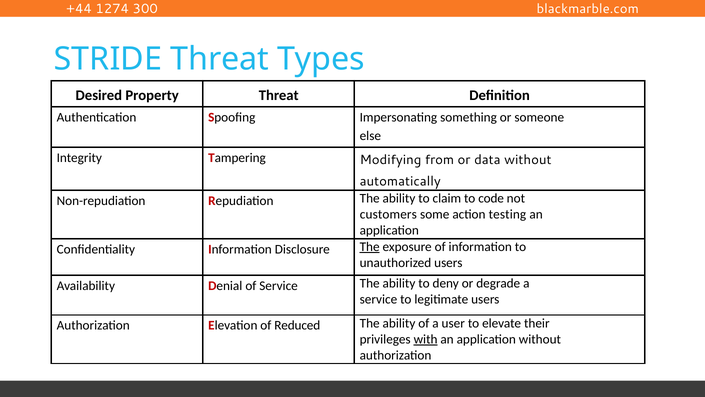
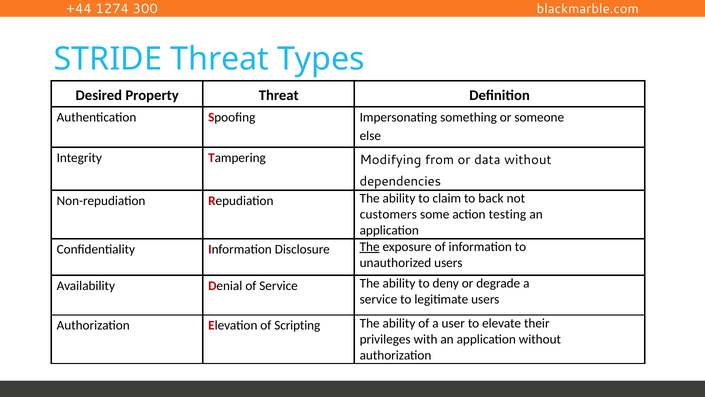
automatically: automatically -> dependencies (400, 181)
code: code -> back (491, 198)
Reduced: Reduced -> Scripting (297, 325)
with underline: present -> none (426, 339)
